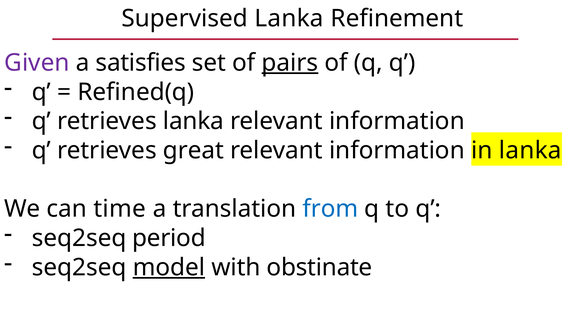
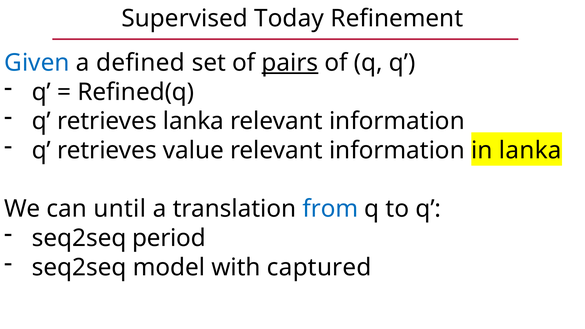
Supervised Lanka: Lanka -> Today (289, 18)
Given colour: purple -> blue (37, 63)
satisfies: satisfies -> defined (140, 63)
great: great -> value (193, 150)
time: time -> until (120, 209)
model underline: present -> none (169, 267)
obstinate: obstinate -> captured (319, 267)
